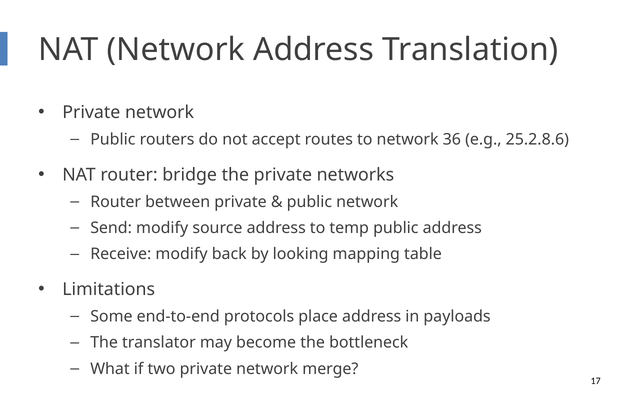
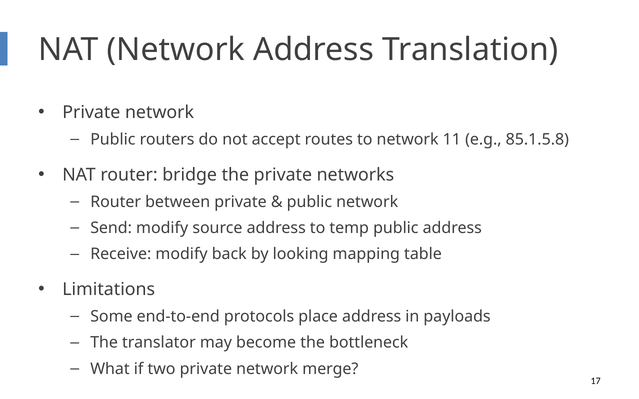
36: 36 -> 11 (452, 140)
25.2.8.6: 25.2.8.6 -> 85.1.5.8 (537, 140)
